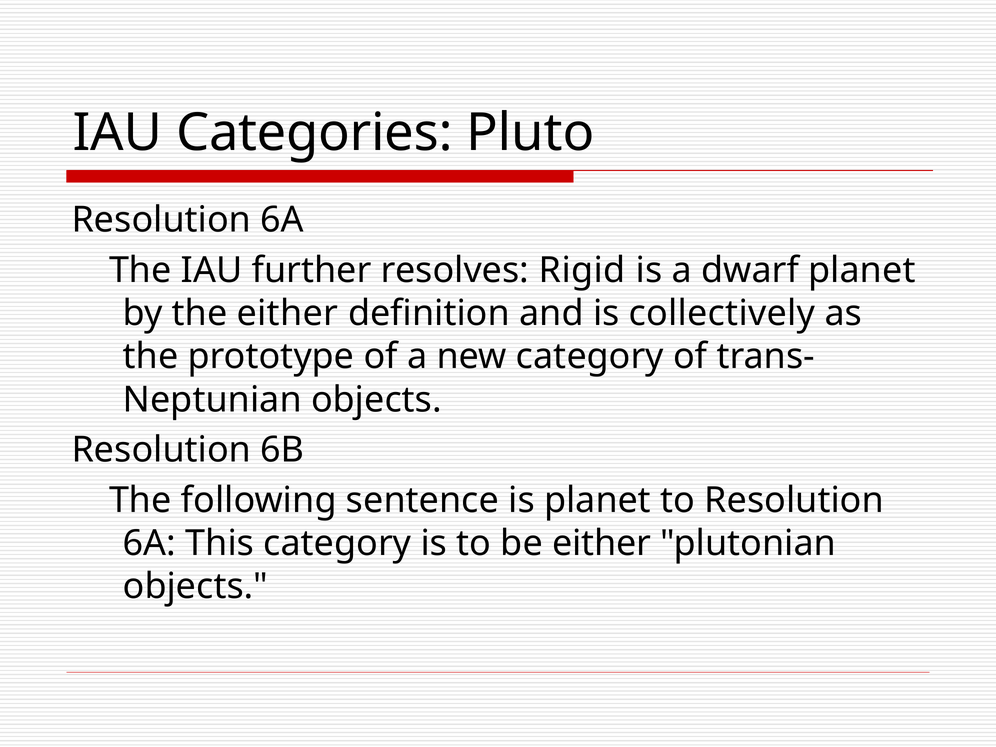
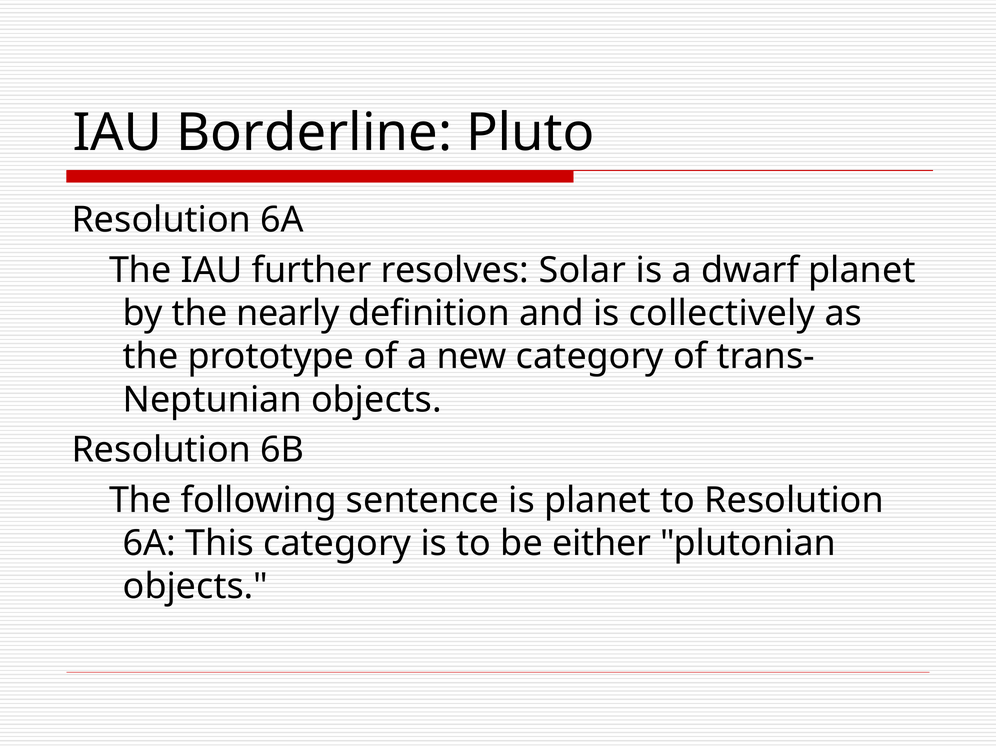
Categories: Categories -> Borderline (314, 133)
Rigid: Rigid -> Solar (582, 270)
the either: either -> nearly (288, 313)
